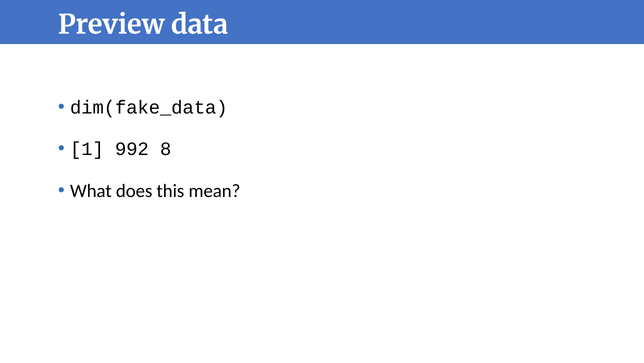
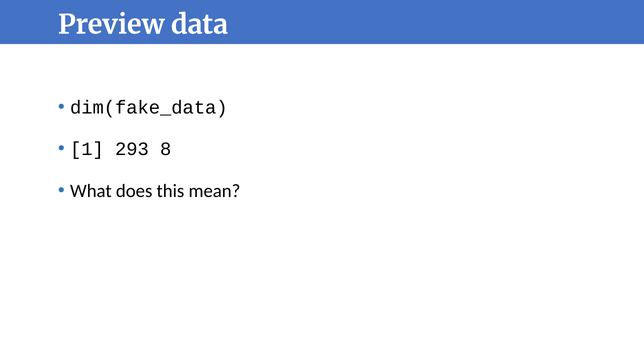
992: 992 -> 293 (132, 149)
